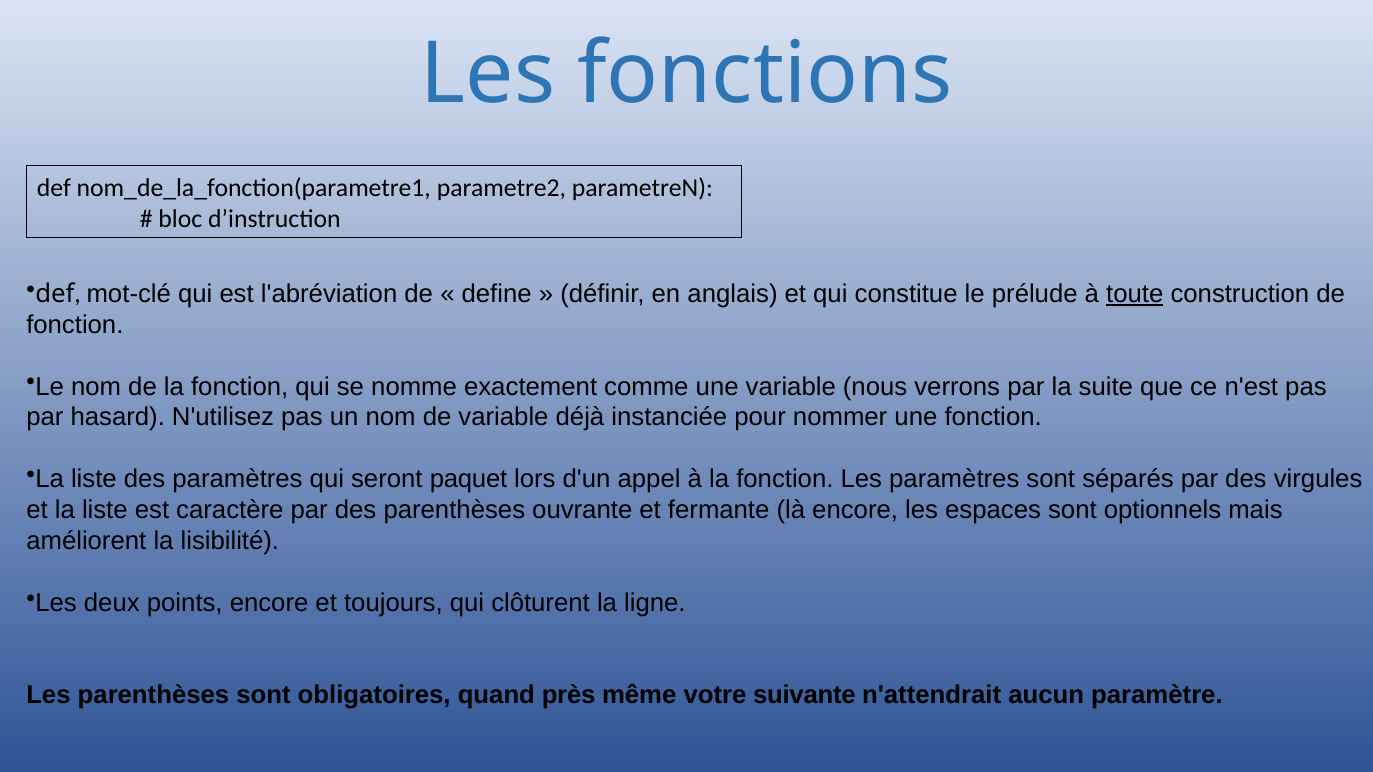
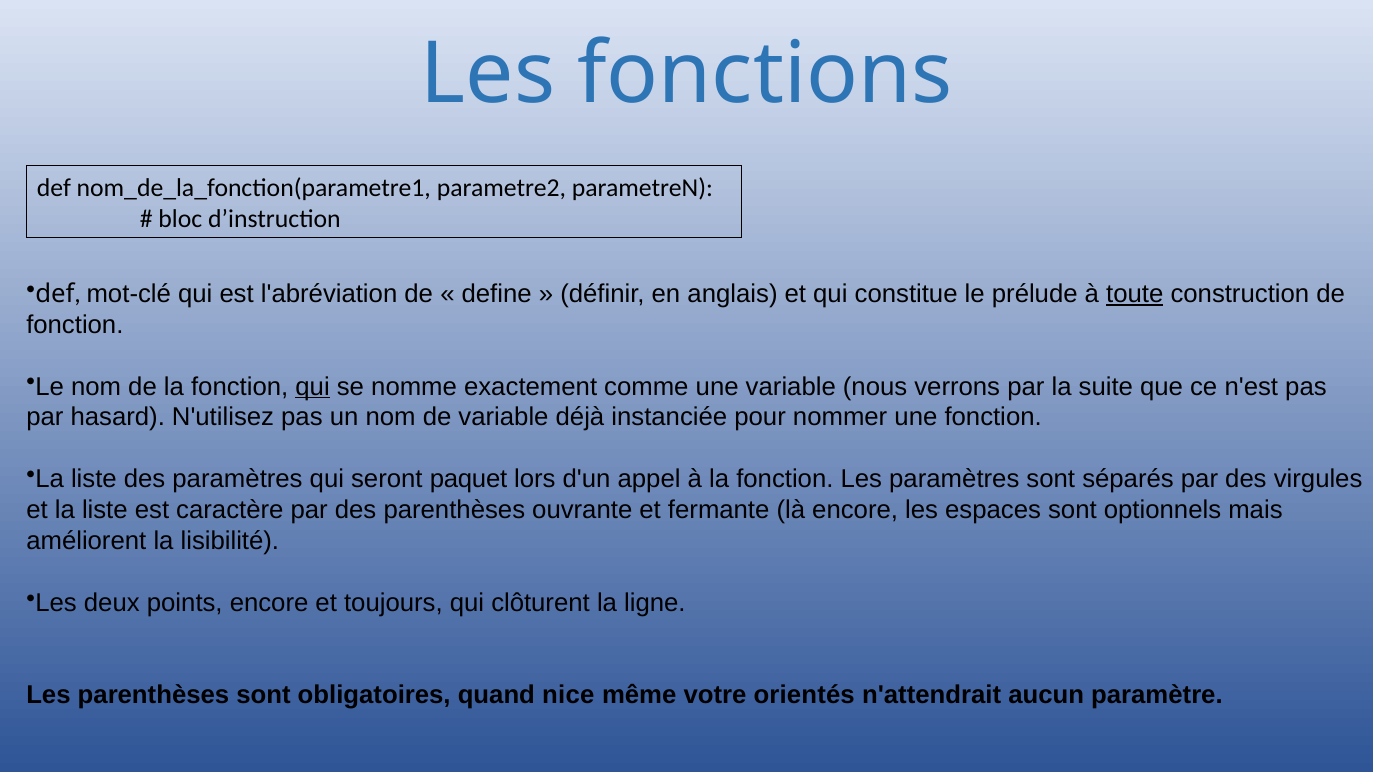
qui underline: none -> present (313, 387)
près: près -> nice (568, 696)
suivante: suivante -> orientés (804, 696)
